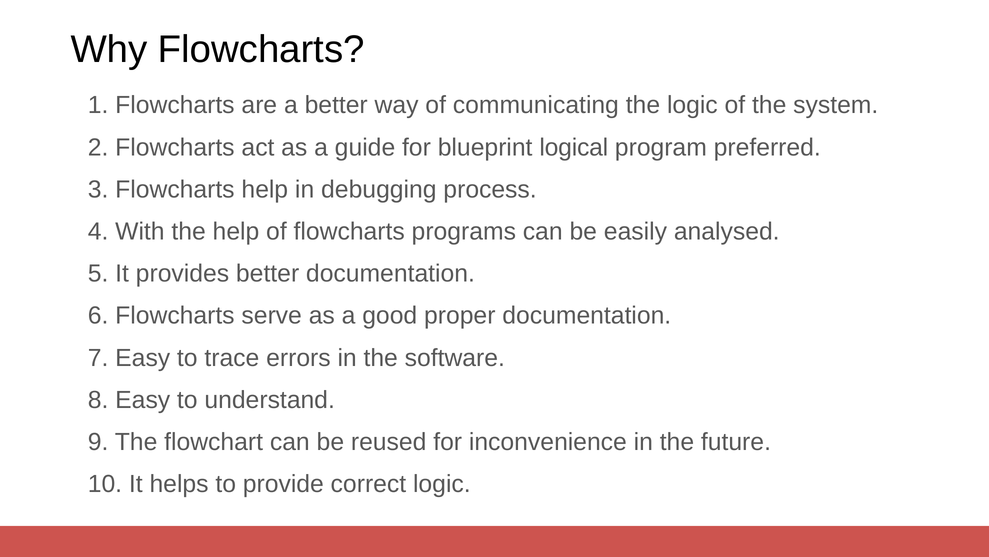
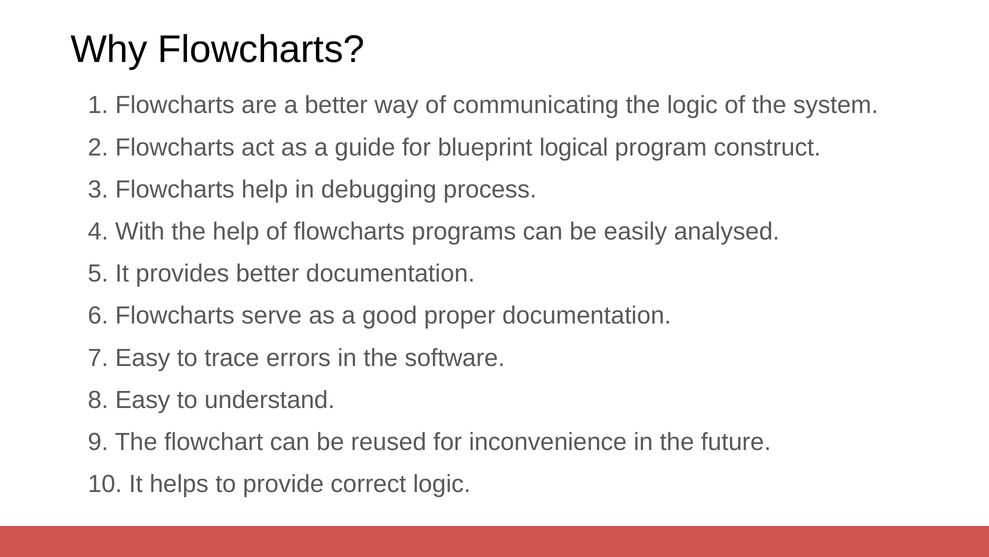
preferred: preferred -> construct (767, 147)
